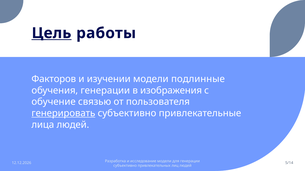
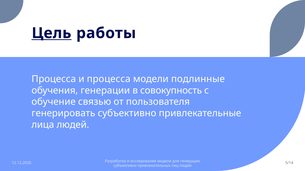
Факторов: Факторов -> Процесса (54, 79)
и изучении: изучении -> процесса (109, 79)
изображения: изображения -> совокупность (171, 91)
генерировать underline: present -> none (63, 114)
